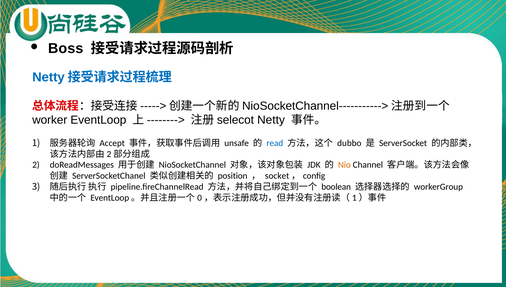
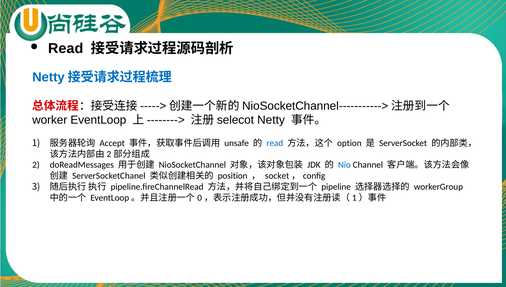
Boss: Boss -> Read (66, 48)
dubbo: dubbo -> option (349, 143)
Nio colour: orange -> blue (344, 165)
boolean: boolean -> pipeline (336, 187)
